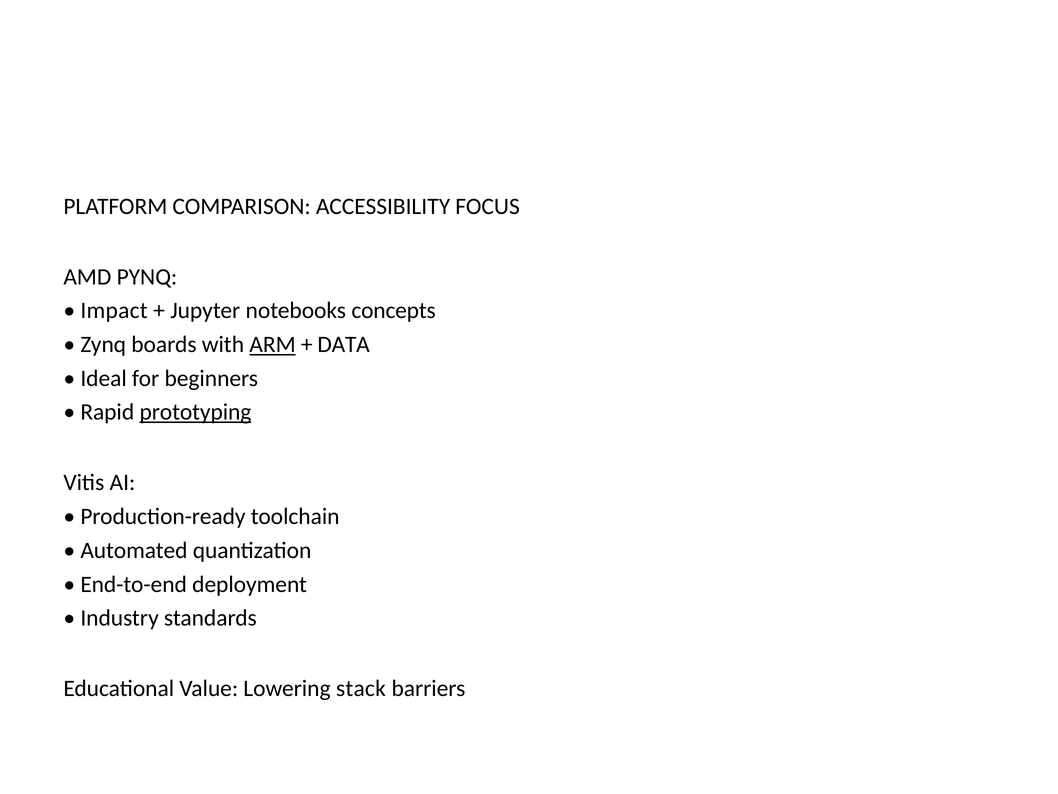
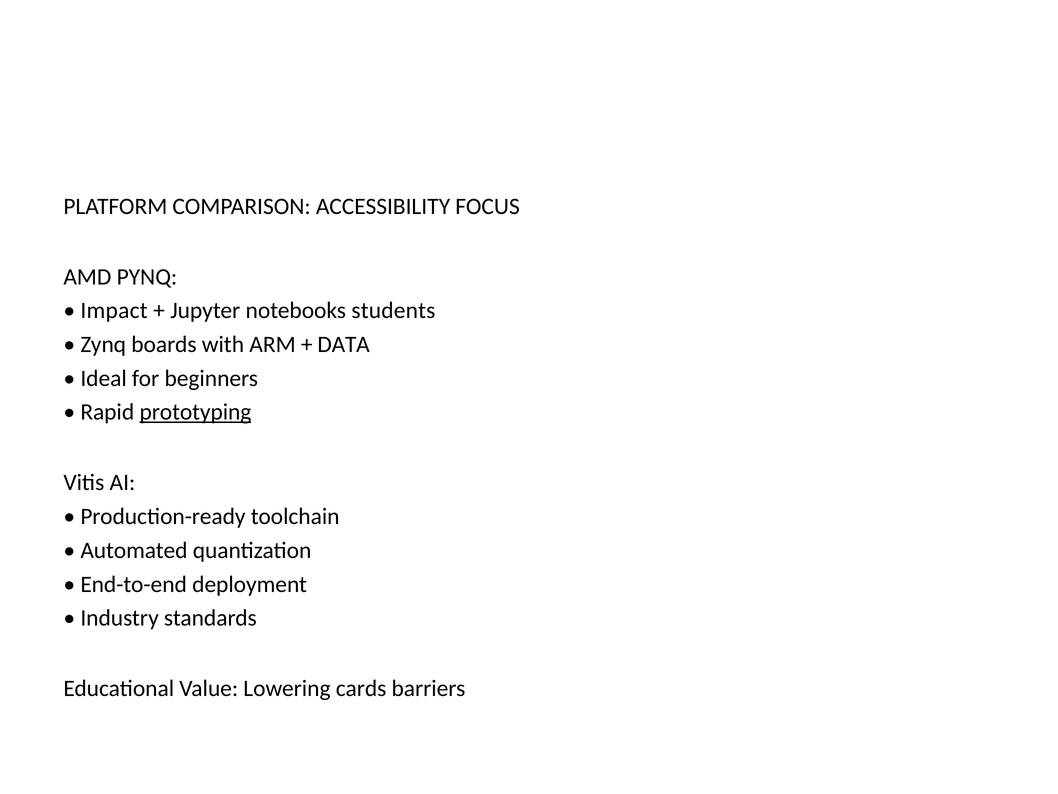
concepts: concepts -> students (393, 310)
ARM underline: present -> none (273, 344)
stack: stack -> cards (361, 688)
